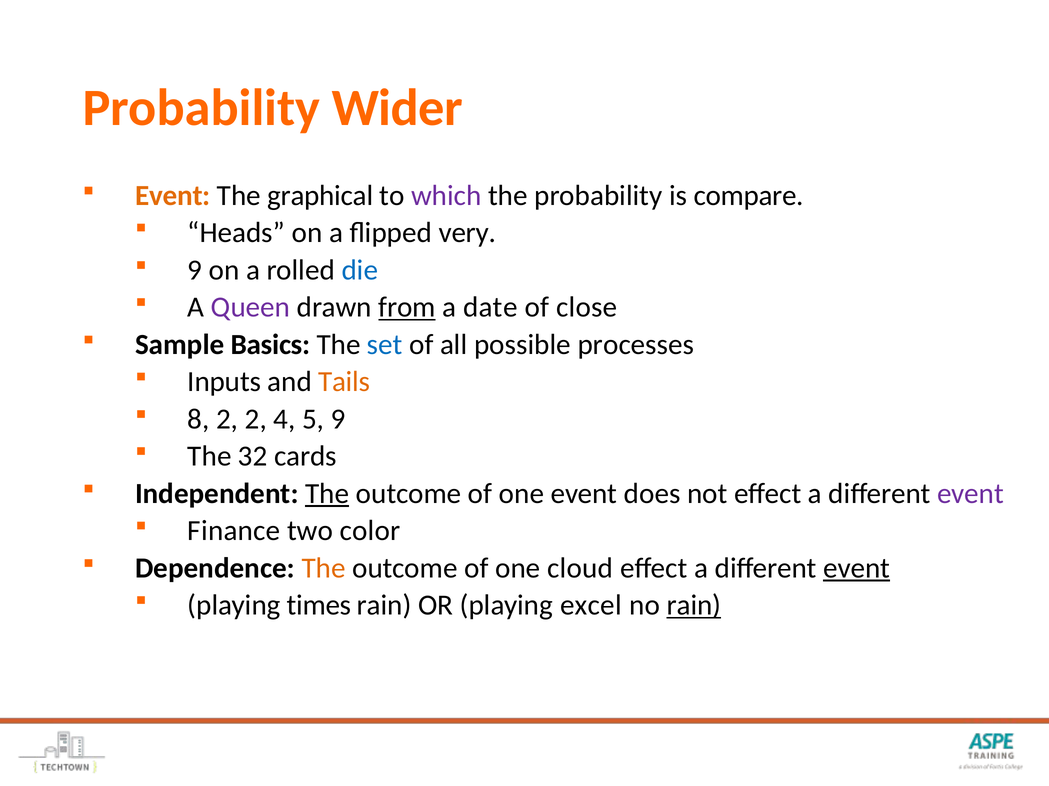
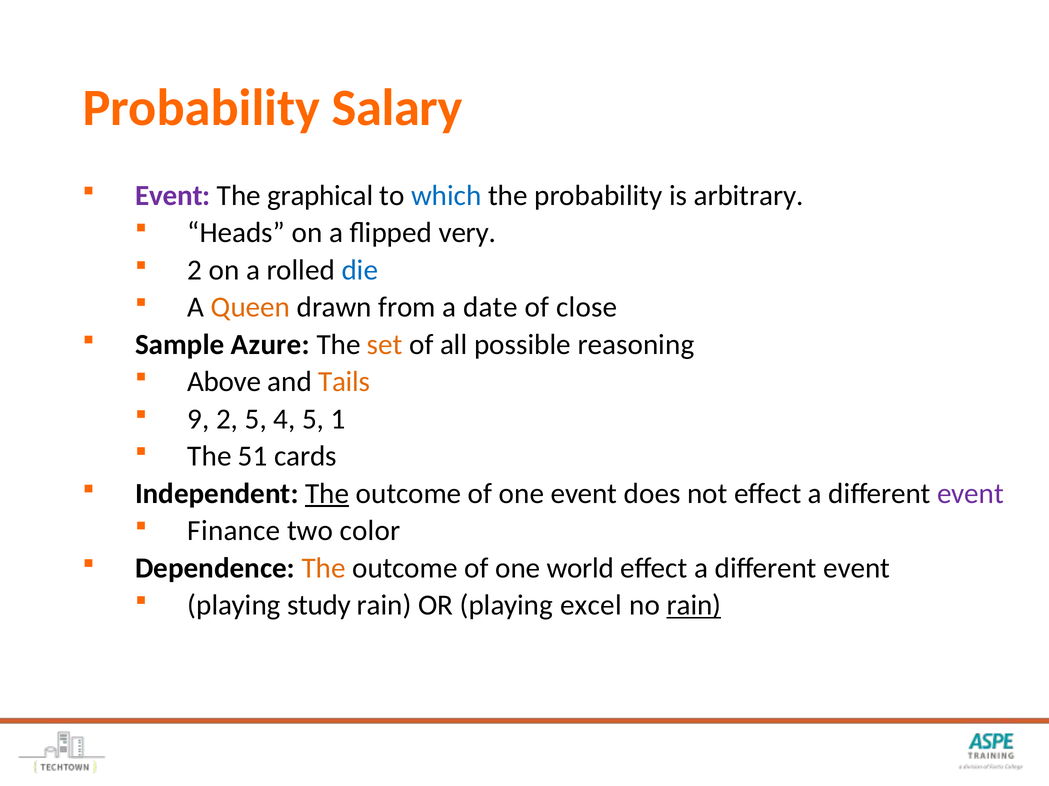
Wider: Wider -> Salary (397, 108)
Event colour: orange -> purple (173, 196)
which colour: purple -> blue (446, 196)
compare: compare -> arbitrary (749, 196)
9: 9 -> 2 (195, 270)
Queen colour: purple -> orange (251, 308)
from underline: present -> none (407, 308)
Basics: Basics -> Azure (270, 345)
set colour: blue -> orange (385, 345)
processes: processes -> reasoning (636, 345)
Inputs: Inputs -> Above (224, 382)
8: 8 -> 9 (198, 419)
2 2: 2 -> 5 (256, 419)
5 9: 9 -> 1 (338, 419)
32: 32 -> 51 (253, 457)
cloud: cloud -> world (580, 569)
event underline: present -> none (857, 569)
times: times -> study (319, 606)
